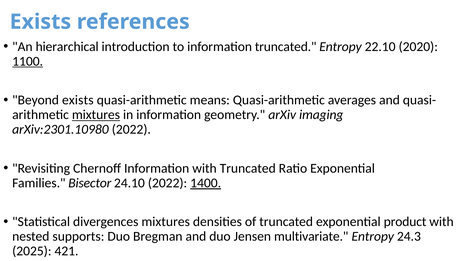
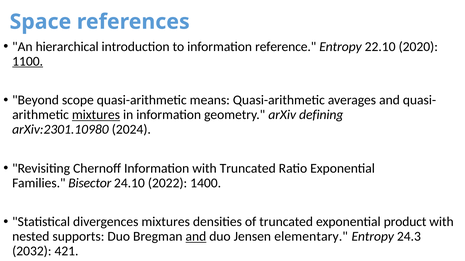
Exists: Exists -> Space (40, 22)
information truncated: truncated -> reference (286, 47)
Beyond exists: exists -> scope (78, 100)
imaging: imaging -> defining (321, 115)
arXiv:2301.10980 2022: 2022 -> 2024 (131, 130)
1400 underline: present -> none (206, 183)
and underline: none -> present (196, 237)
multivariate: multivariate -> elementary (311, 237)
2025: 2025 -> 2032 (32, 252)
